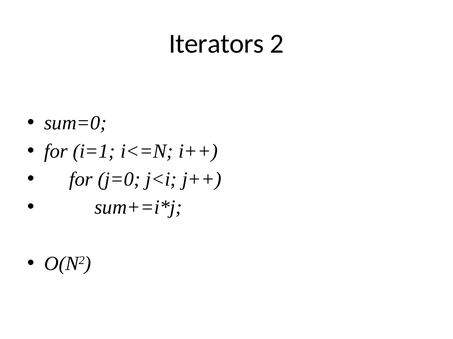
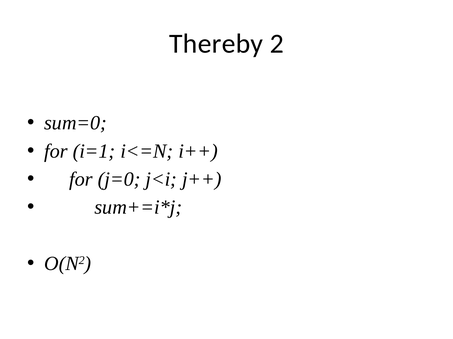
Iterators: Iterators -> Thereby (216, 44)
